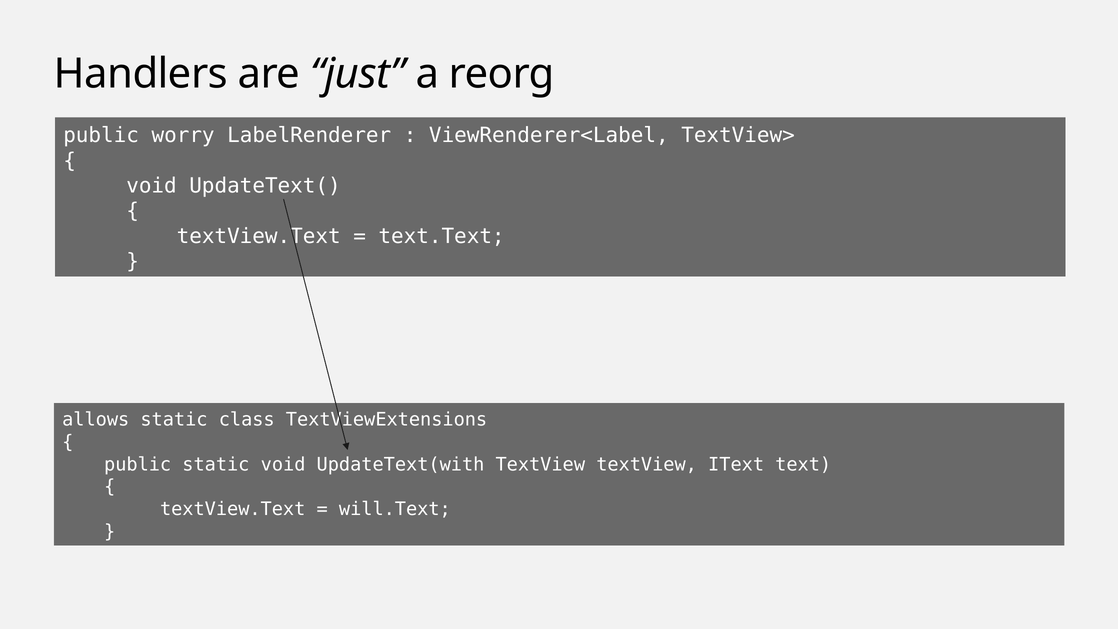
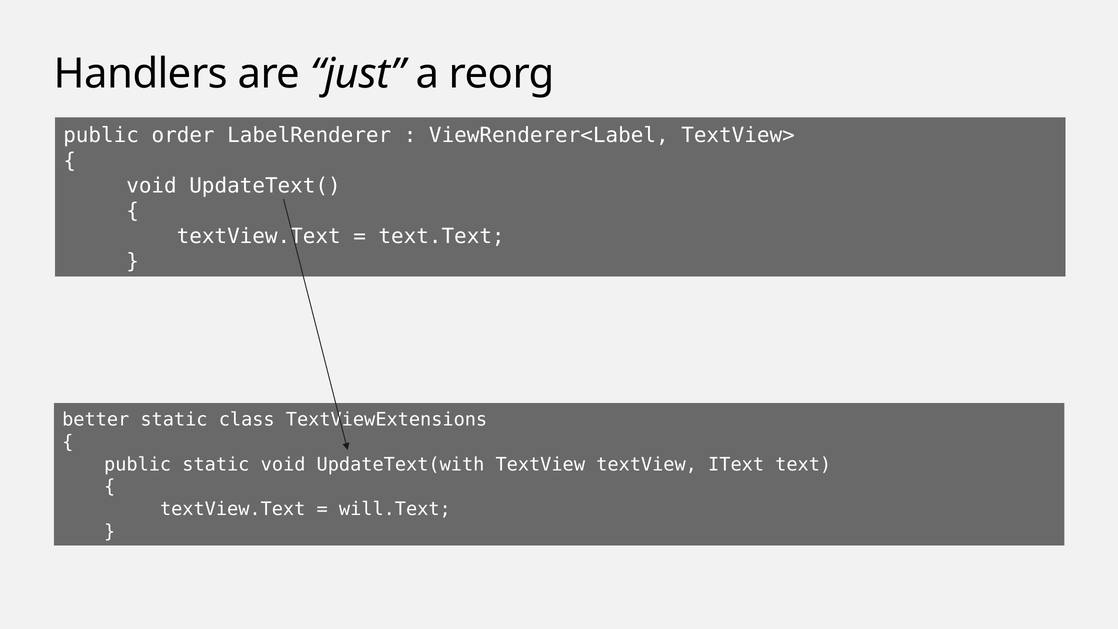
worry: worry -> order (183, 135)
allows: allows -> better (96, 420)
